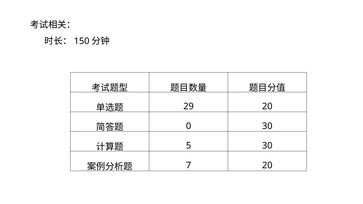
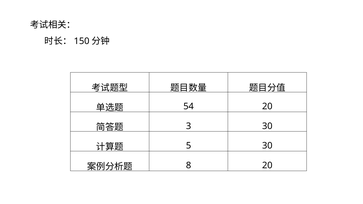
29: 29 -> 54 (189, 106)
0: 0 -> 3 (189, 126)
7: 7 -> 8 (189, 166)
